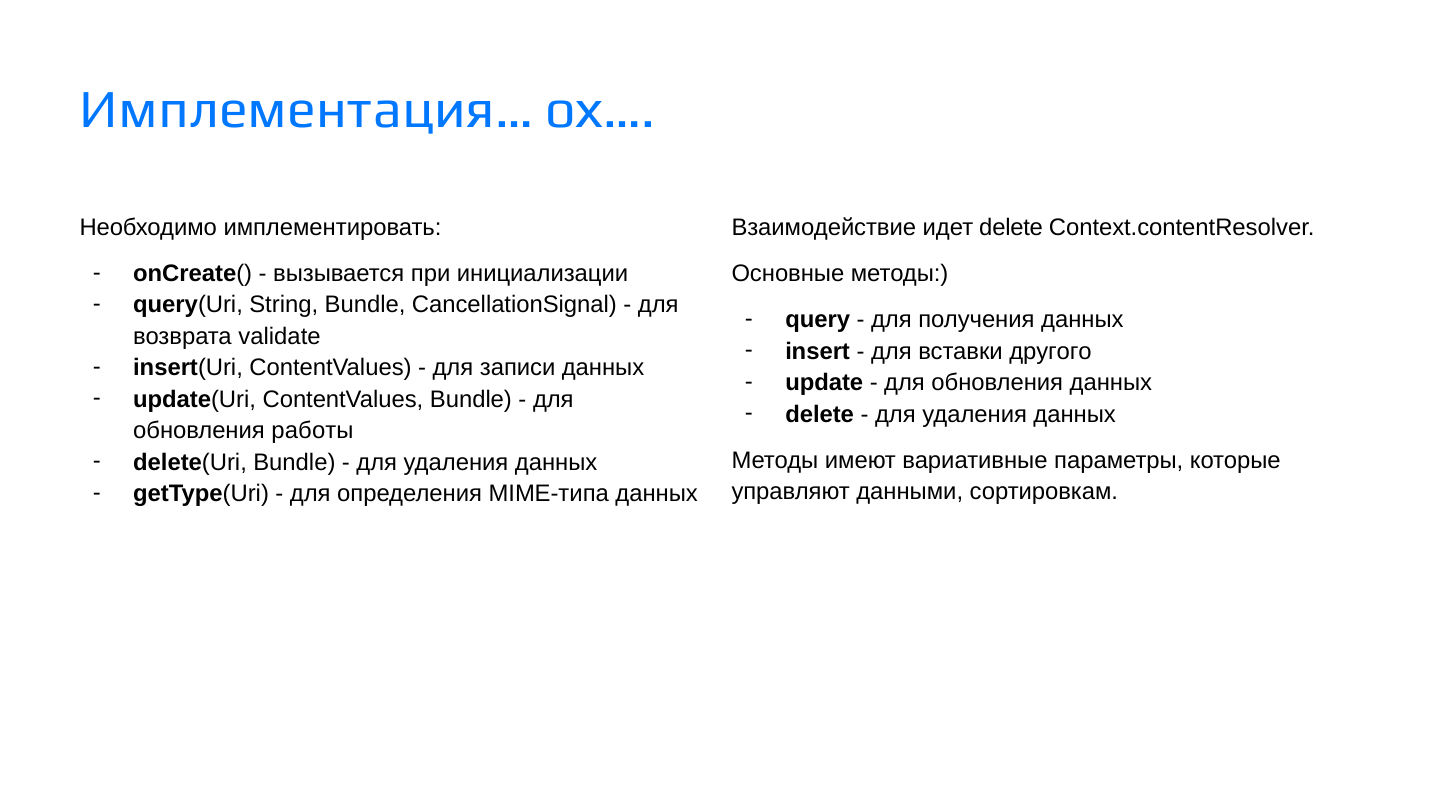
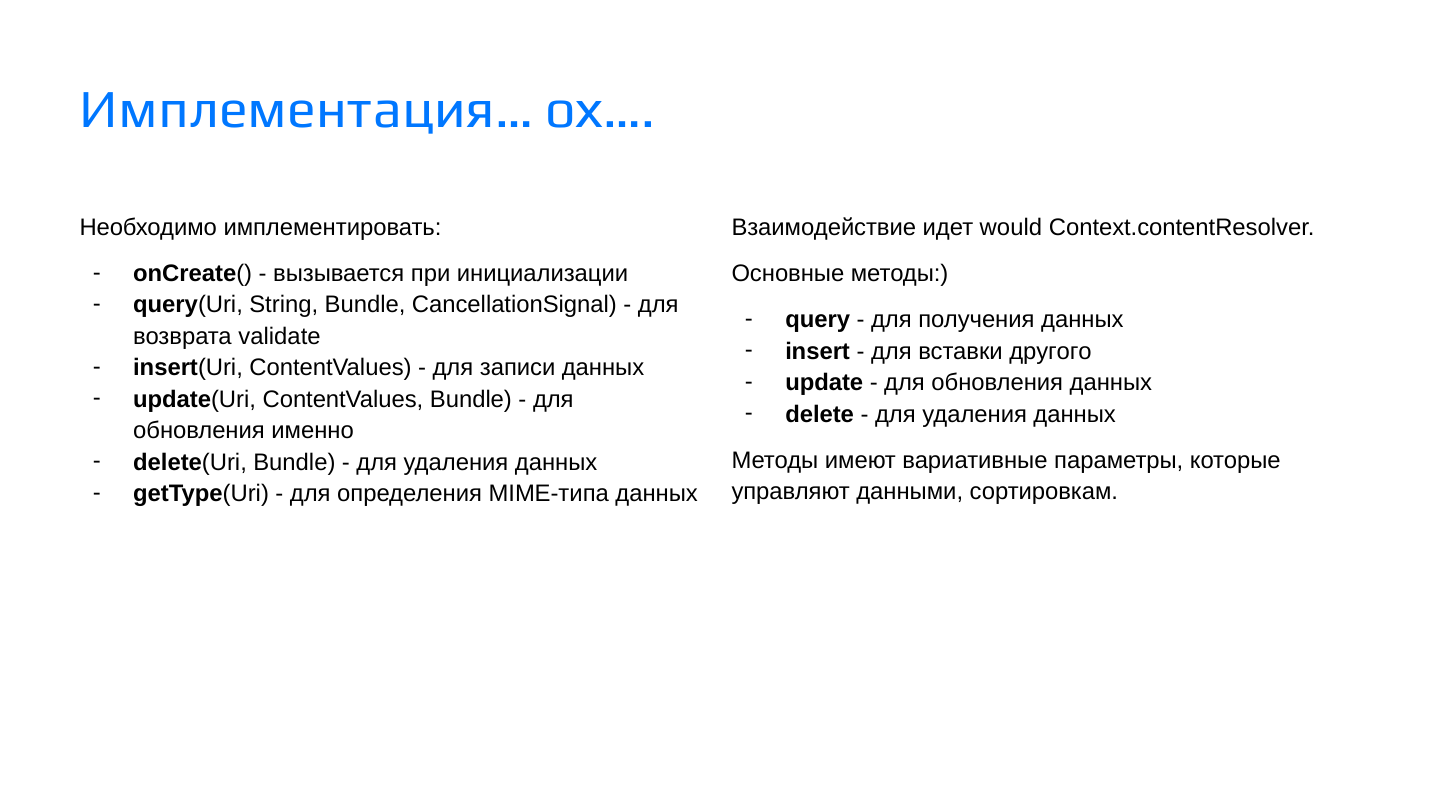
идет delete: delete -> would (1011, 227)
работы: работы -> именно (313, 430)
